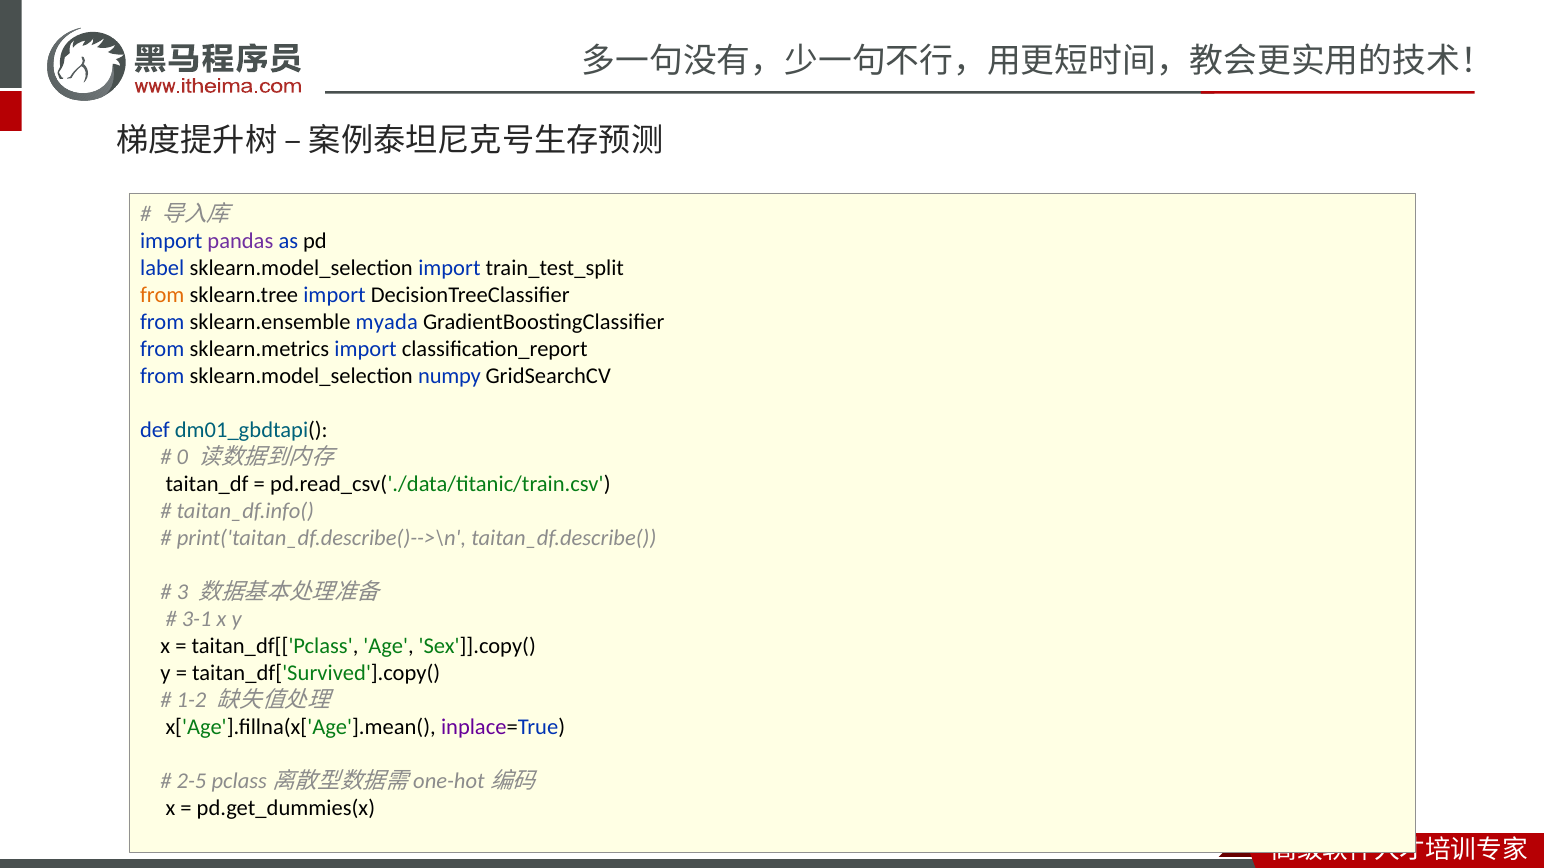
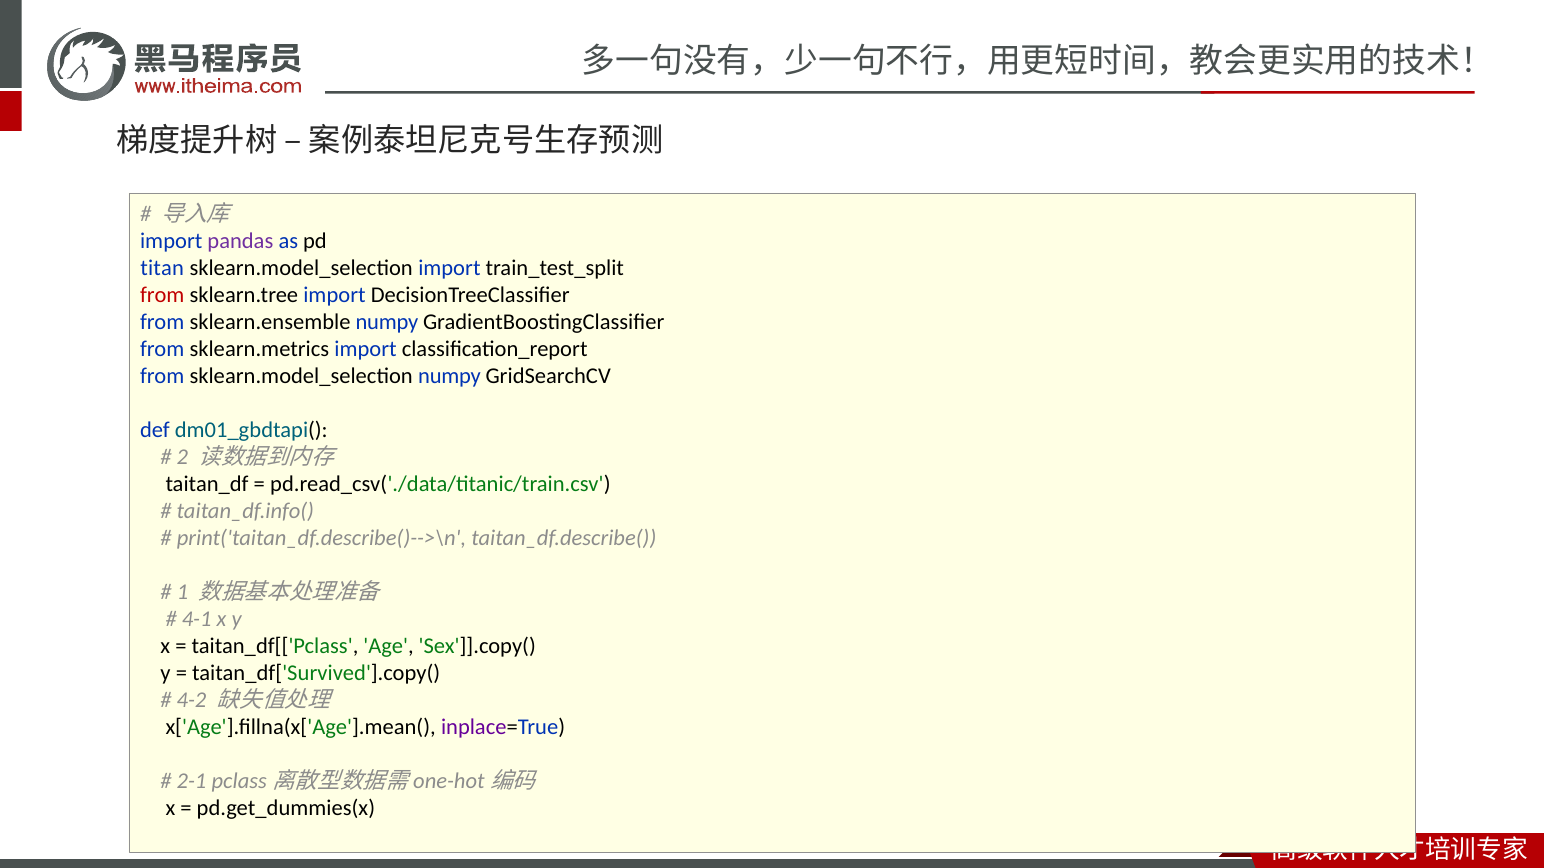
label: label -> titan (162, 268)
from colour: orange -> red (162, 295)
sklearn.ensemble myada: myada -> numpy (387, 322)
0: 0 -> 2 (182, 457)
3: 3 -> 1 (182, 592)
3-1: 3-1 -> 4-1 (197, 619)
1-2: 1-2 -> 4-2 (192, 700)
2-5: 2-5 -> 2-1 (192, 781)
